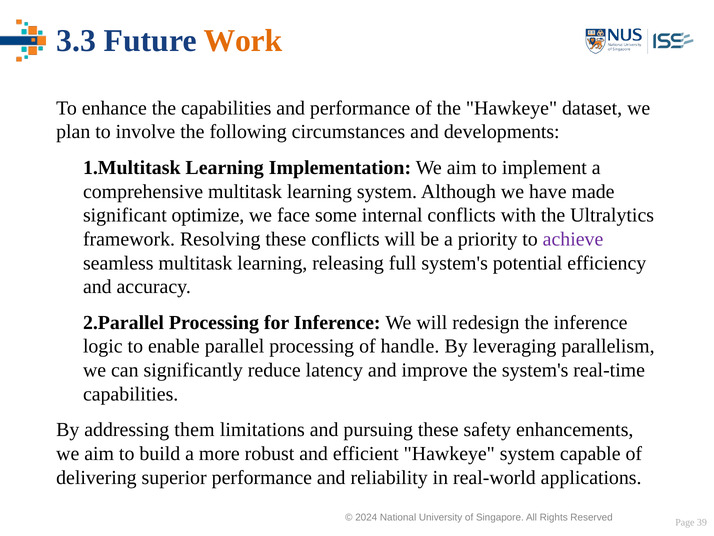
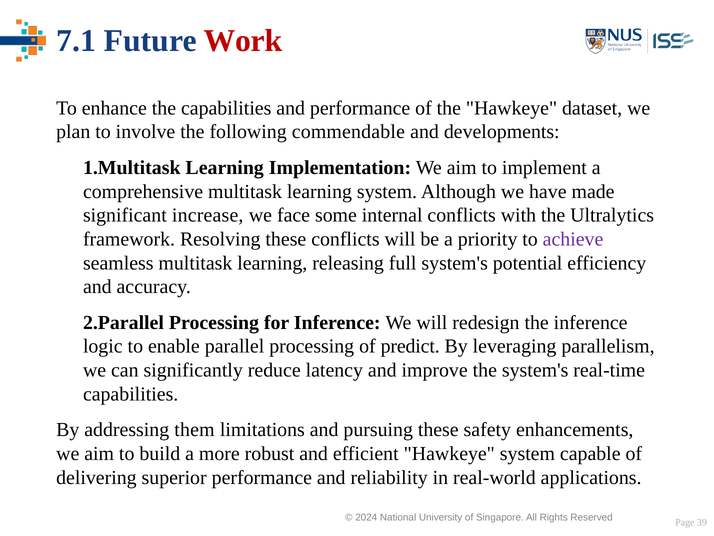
3.3: 3.3 -> 7.1 (76, 41)
Work colour: orange -> red (243, 41)
circumstances: circumstances -> commendable (348, 132)
optimize: optimize -> increase (208, 215)
handle: handle -> predict (410, 346)
